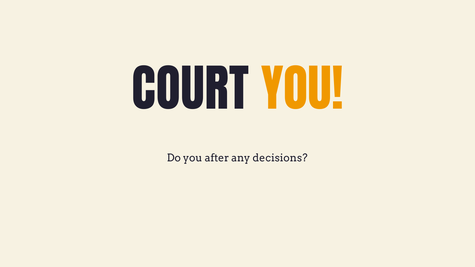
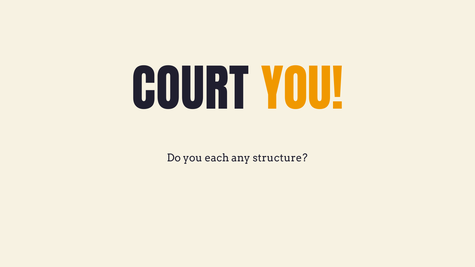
after: after -> each (217, 158)
decisions: decisions -> structure (280, 158)
